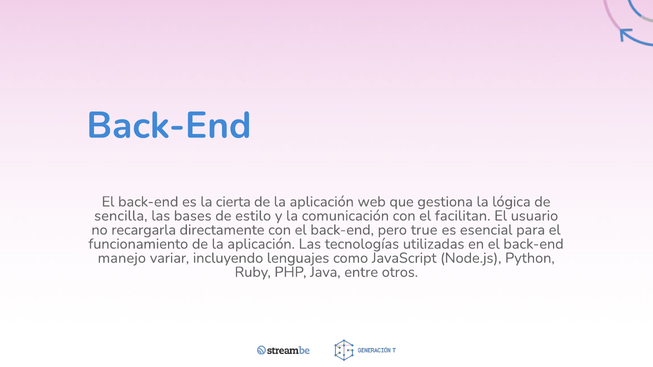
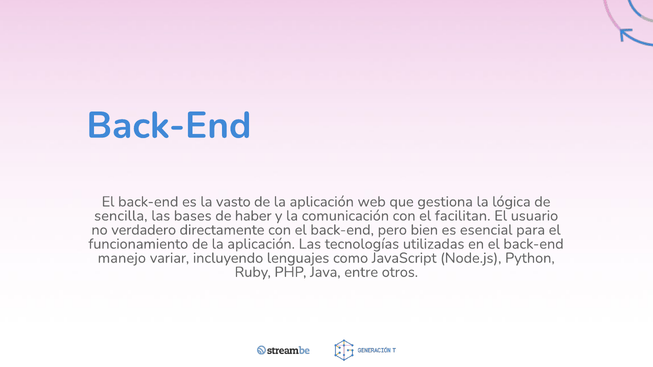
cierta: cierta -> vasto (233, 202)
estilo: estilo -> haber (253, 216)
recargarla: recargarla -> verdadero (144, 230)
true: true -> bien (424, 230)
